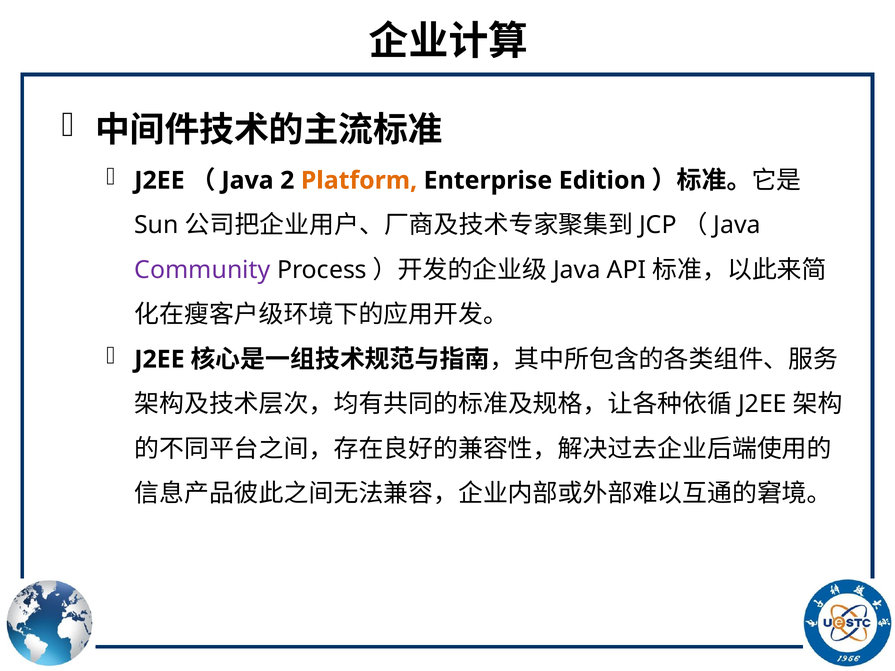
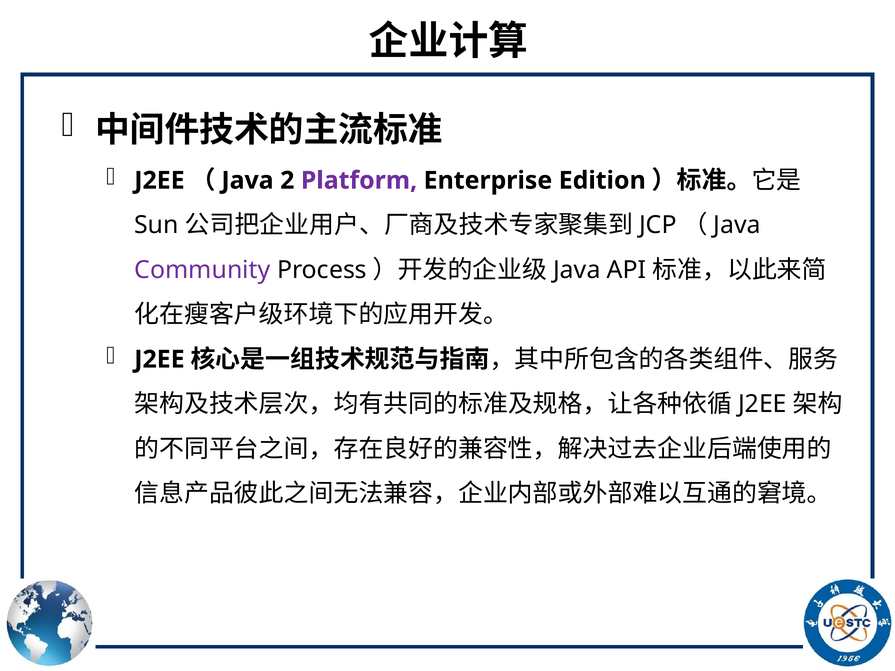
Platform colour: orange -> purple (359, 181)
